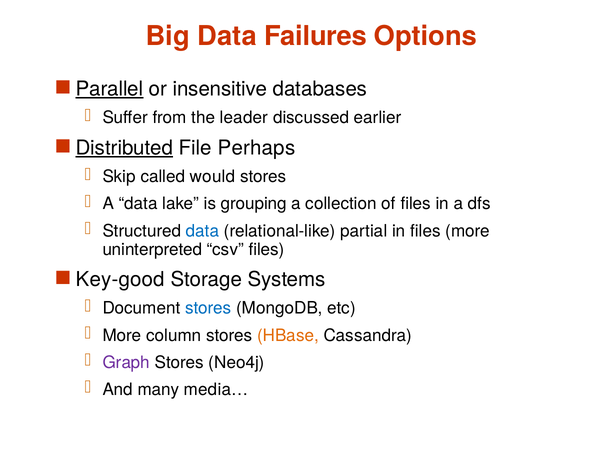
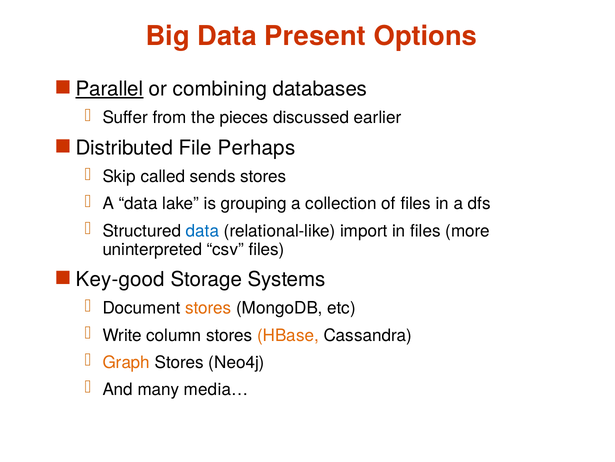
Failures: Failures -> Present (315, 36)
insensitive: insensitive -> combining (220, 89)
leader: leader -> pieces (244, 118)
Distributed underline: present -> none (124, 148)
would: would -> sends (213, 177)
partial: partial -> import (364, 231)
stores colour: blue -> orange (208, 308)
More: More -> Write (122, 335)
Graph colour: purple -> orange (126, 362)
